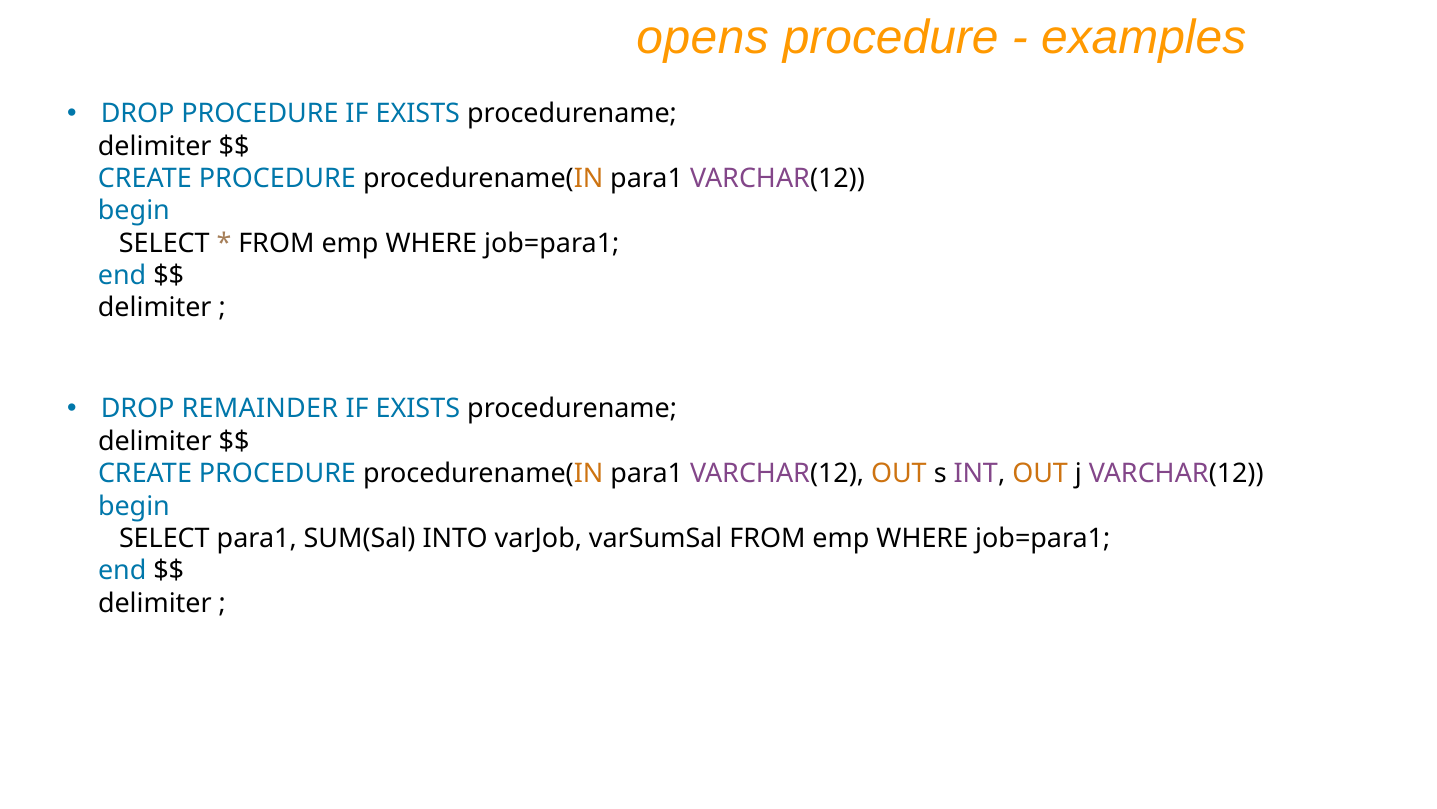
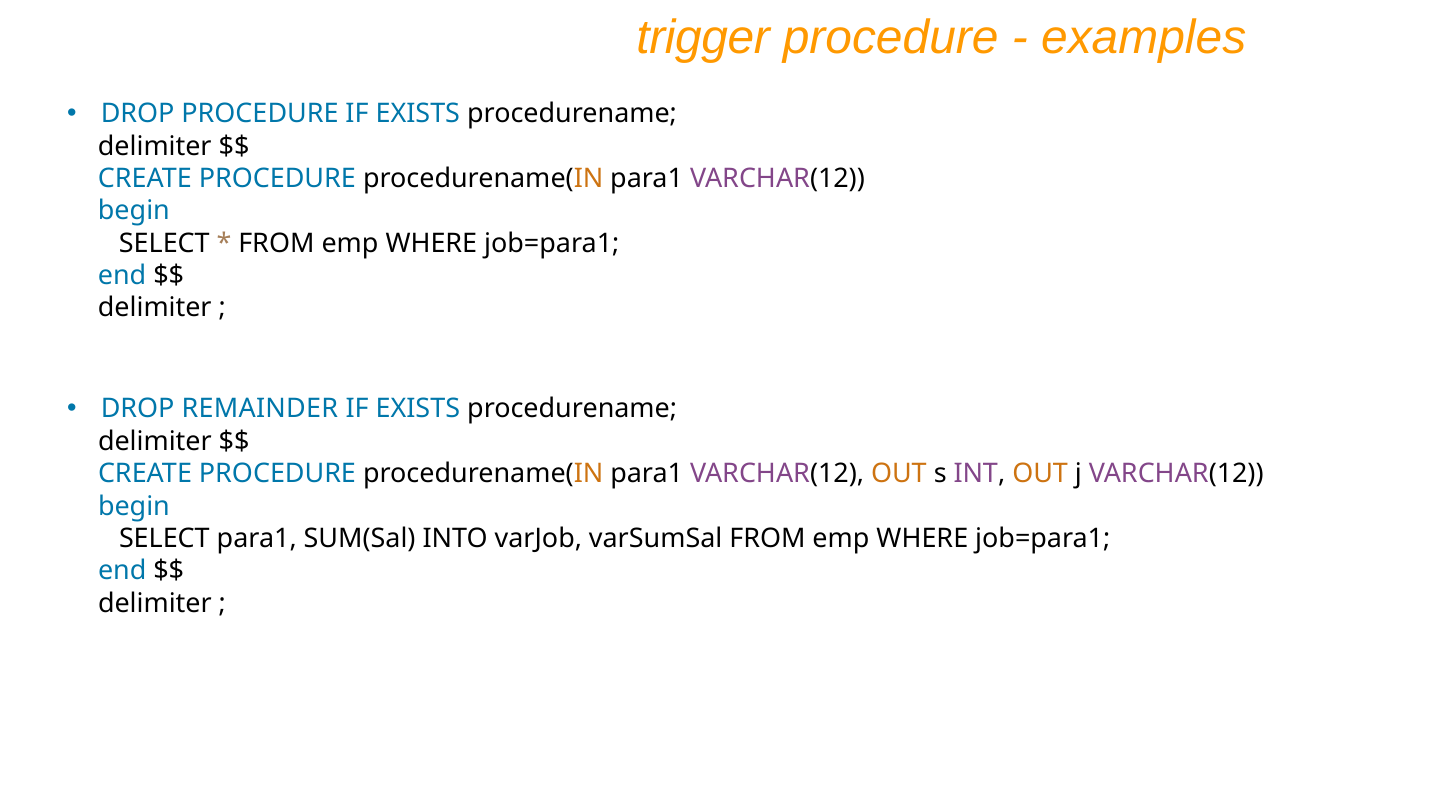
opens: opens -> trigger (703, 37)
